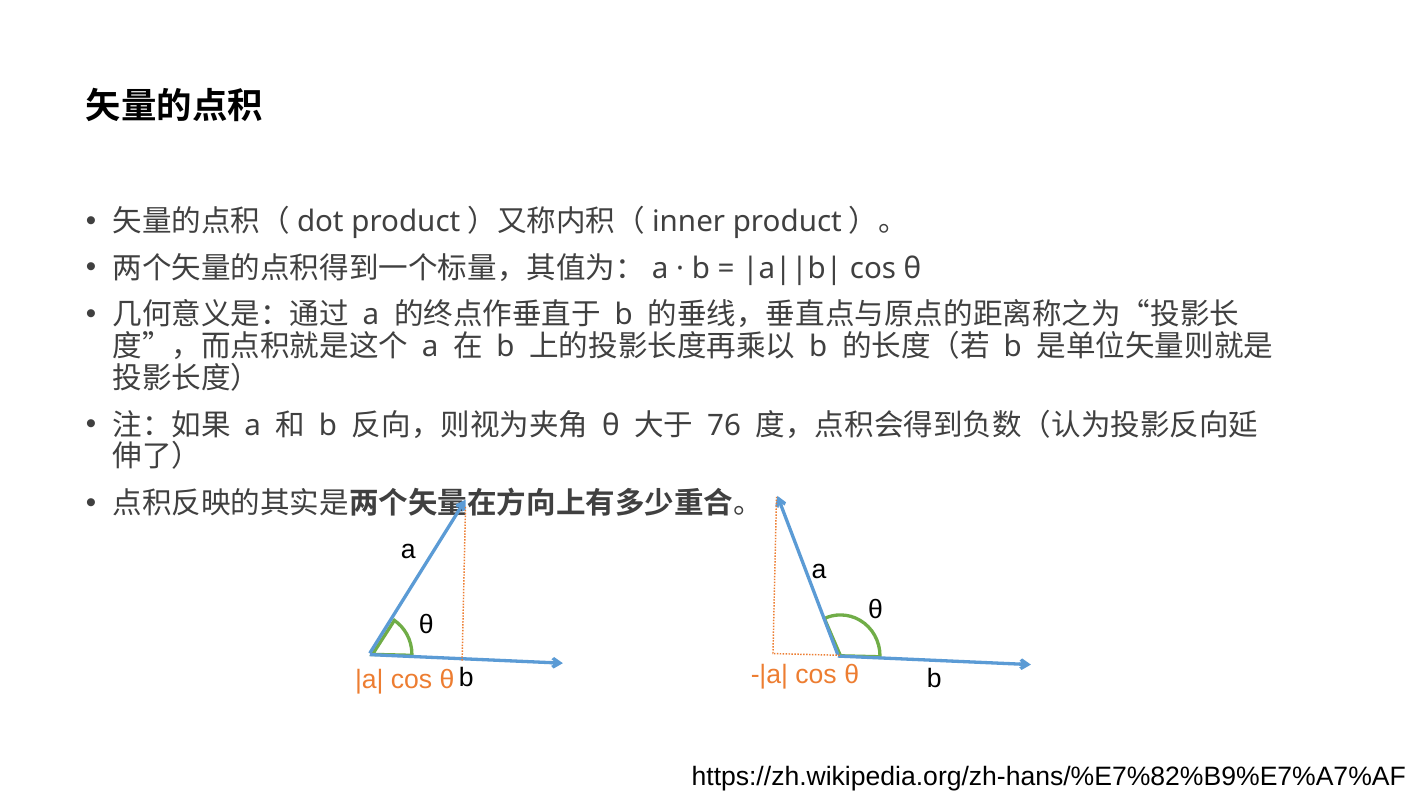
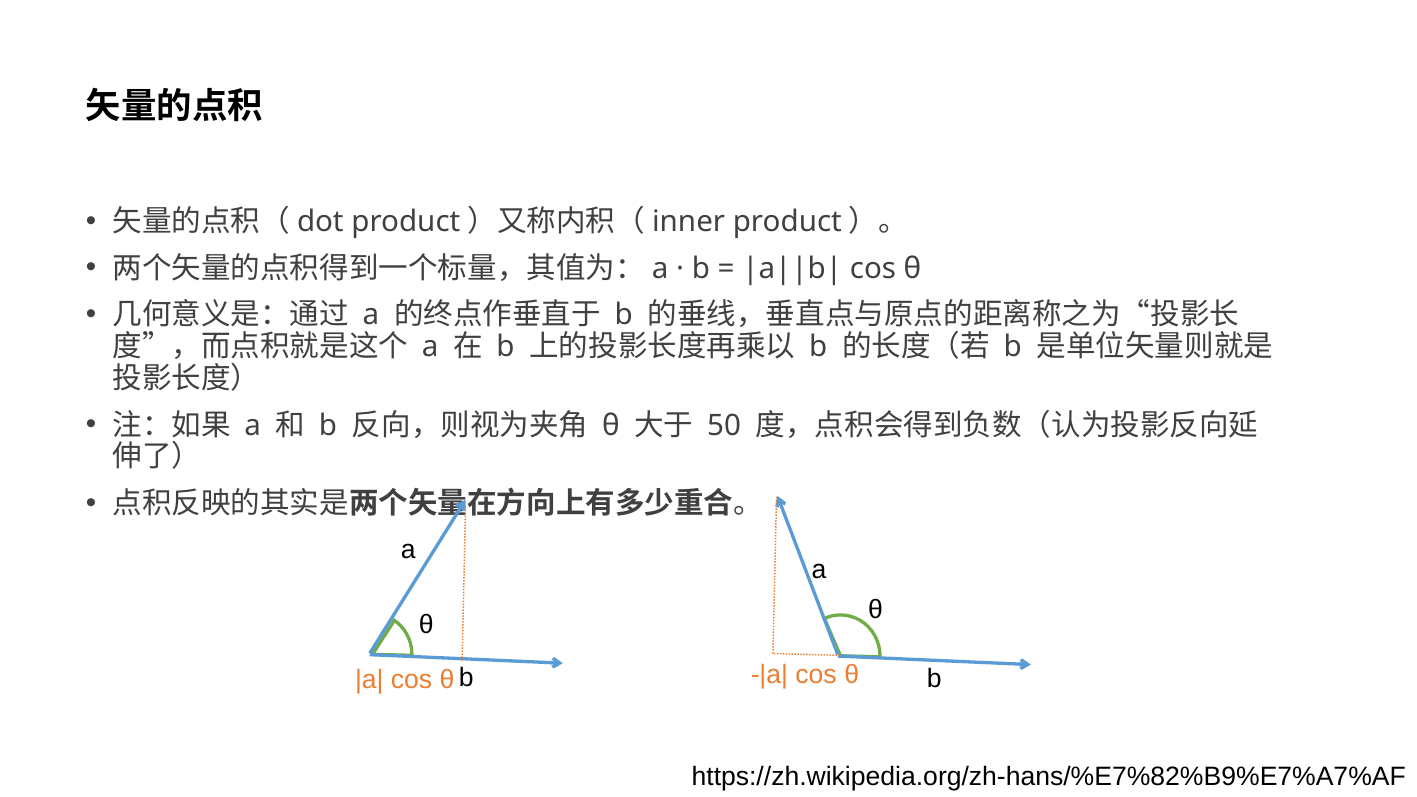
76: 76 -> 50 (724, 425)
